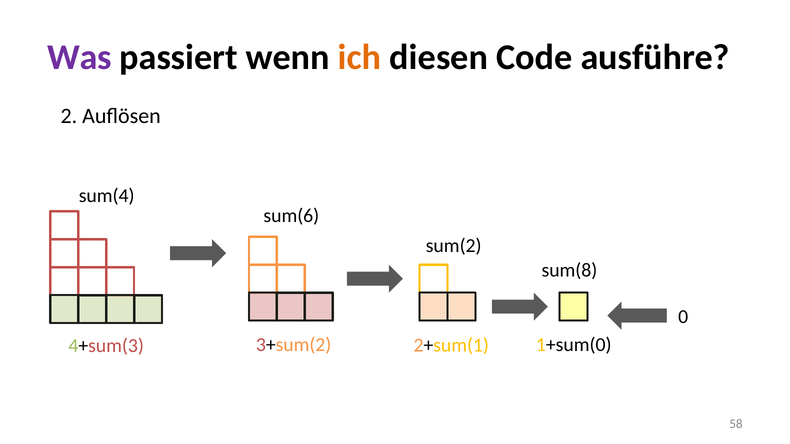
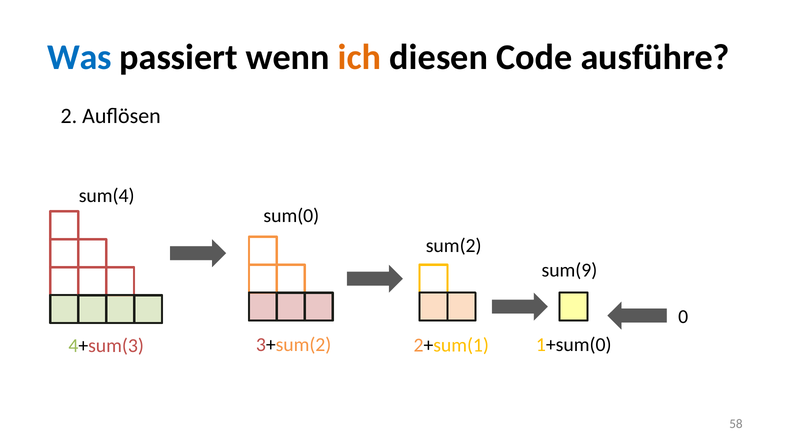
Was colour: purple -> blue (79, 57)
sum(6: sum(6 -> sum(0 (291, 216)
sum(8: sum(8 -> sum(9 (569, 271)
